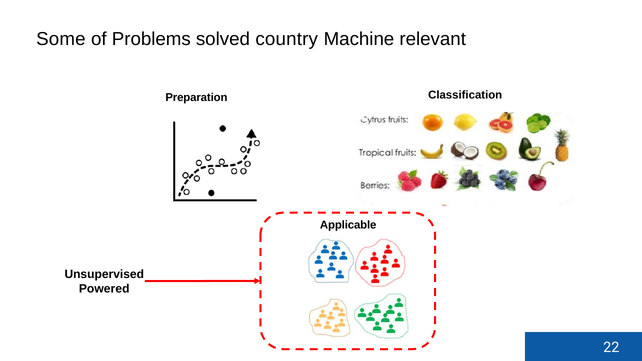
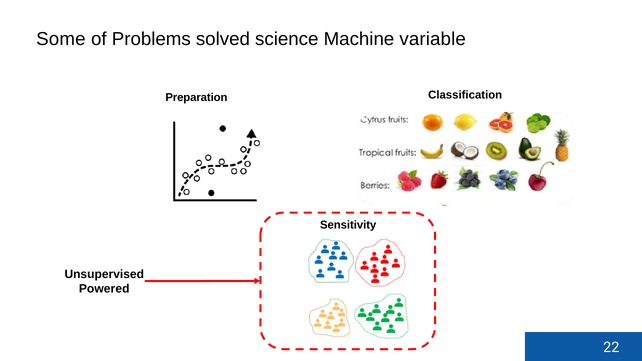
country: country -> science (287, 39)
relevant: relevant -> variable (433, 39)
Applicable: Applicable -> Sensitivity (348, 225)
